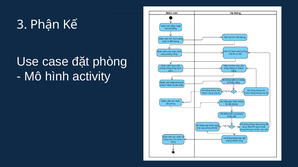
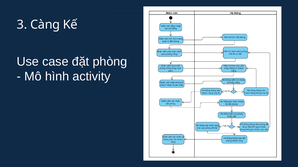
Phận: Phận -> Càng (45, 25)
